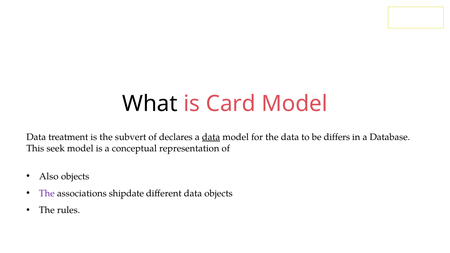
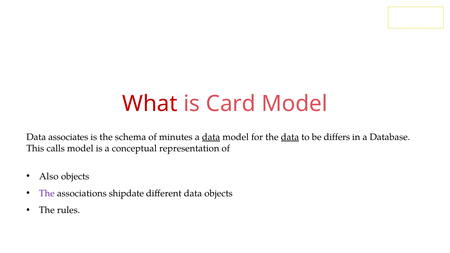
What colour: black -> red (150, 104)
treatment: treatment -> associates (68, 137)
subvert: subvert -> schema (131, 137)
declares: declares -> minutes (176, 137)
data underline: none -> present (290, 137)
seek: seek -> calls (56, 148)
